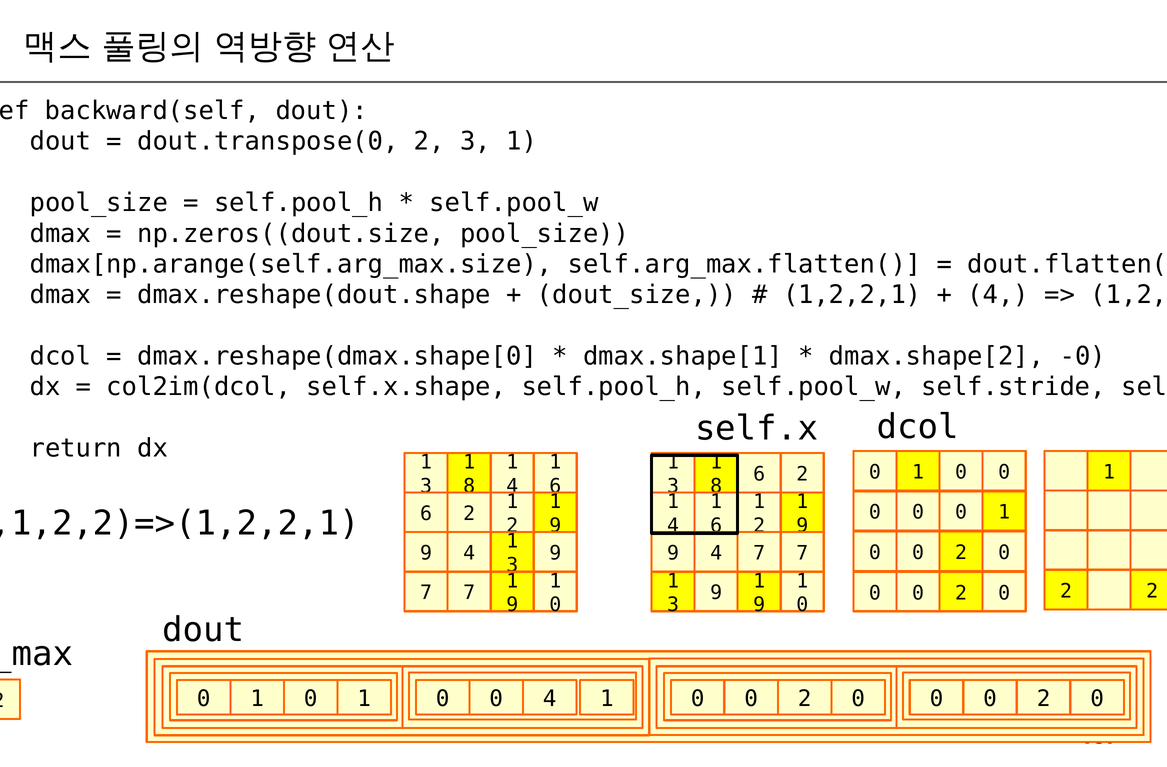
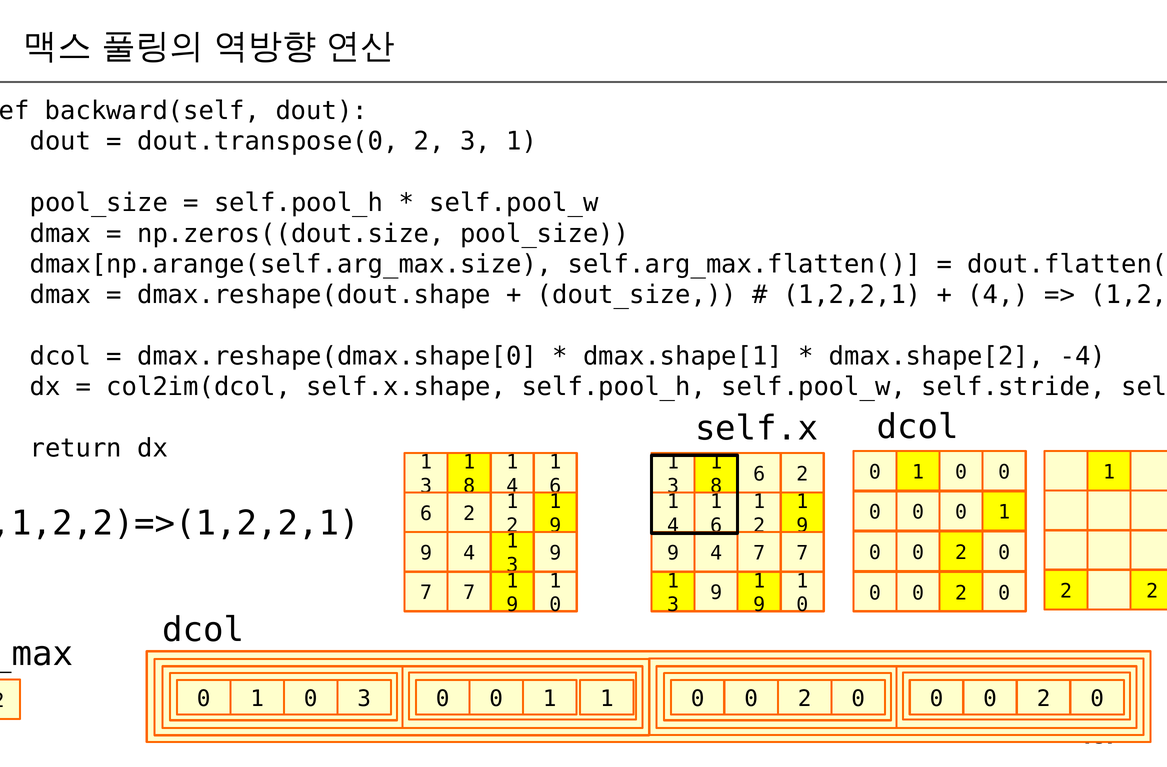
-0: -0 -> -4 (1083, 356)
dout: dout -> dcol (203, 629)
1 0 1: 1 -> 3 (364, 698)
4: 4 -> 1 (550, 698)
